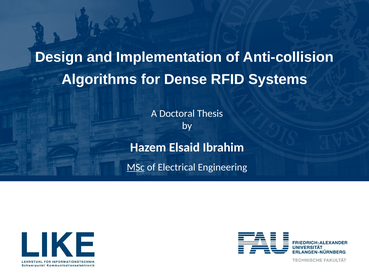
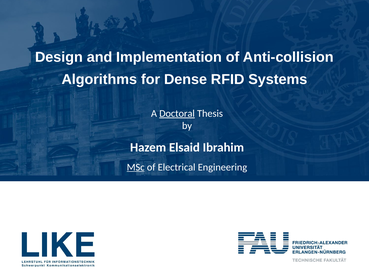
Doctoral underline: none -> present (177, 114)
